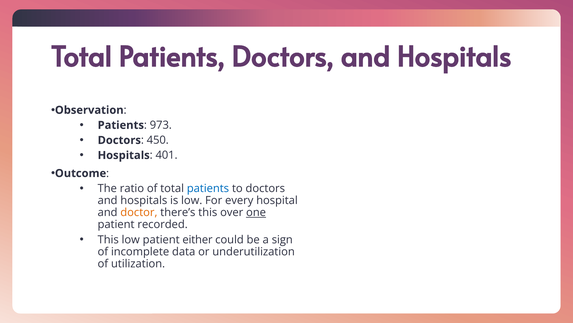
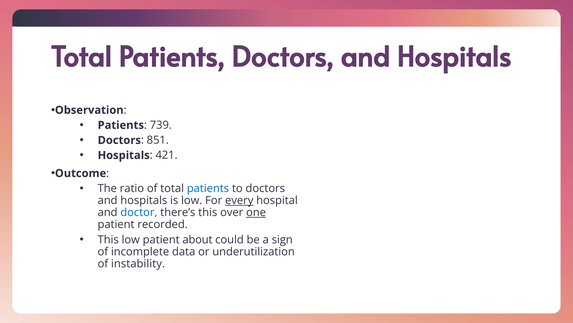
973: 973 -> 739 (161, 125)
450: 450 -> 851 (158, 140)
401: 401 -> 421 (167, 155)
every underline: none -> present (239, 200)
doctor colour: orange -> blue (139, 212)
either: either -> about (197, 239)
utilization: utilization -> instability (138, 263)
